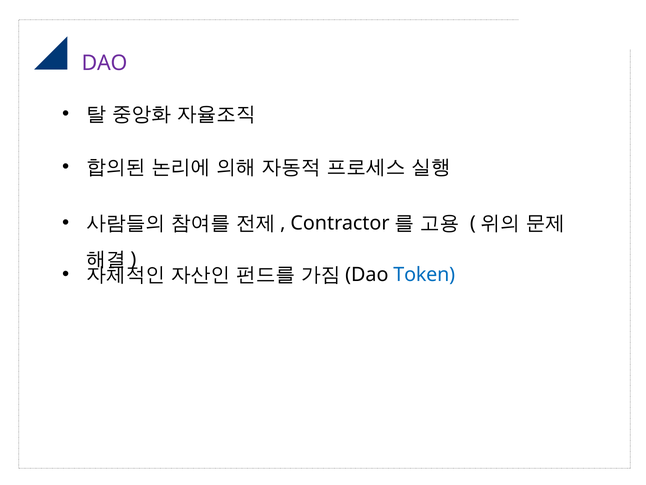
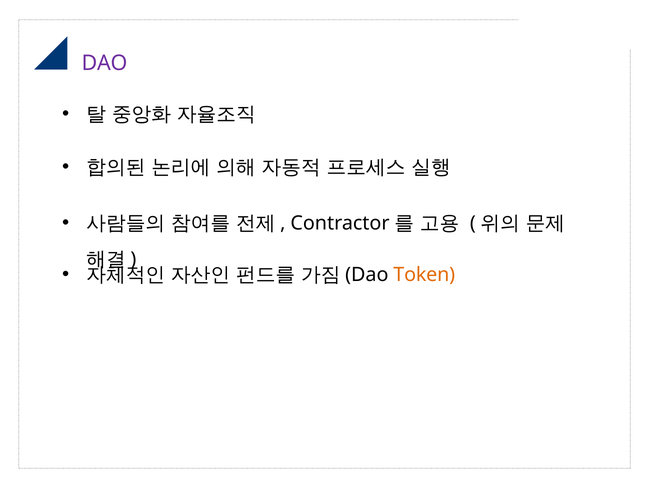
Token colour: blue -> orange (424, 275)
